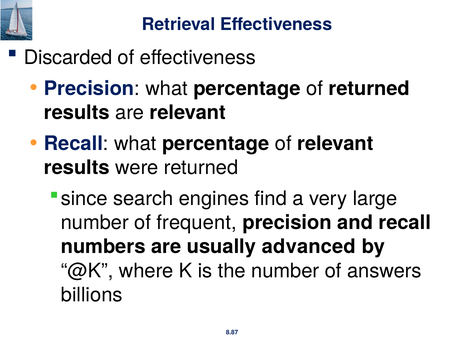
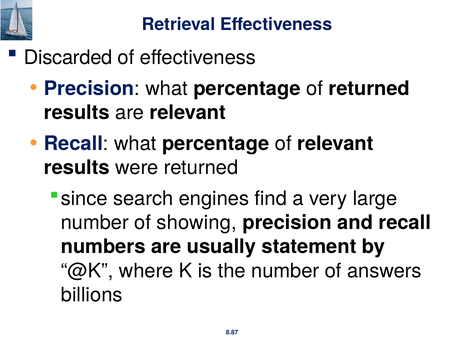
frequent: frequent -> showing (197, 223)
advanced: advanced -> statement (309, 247)
